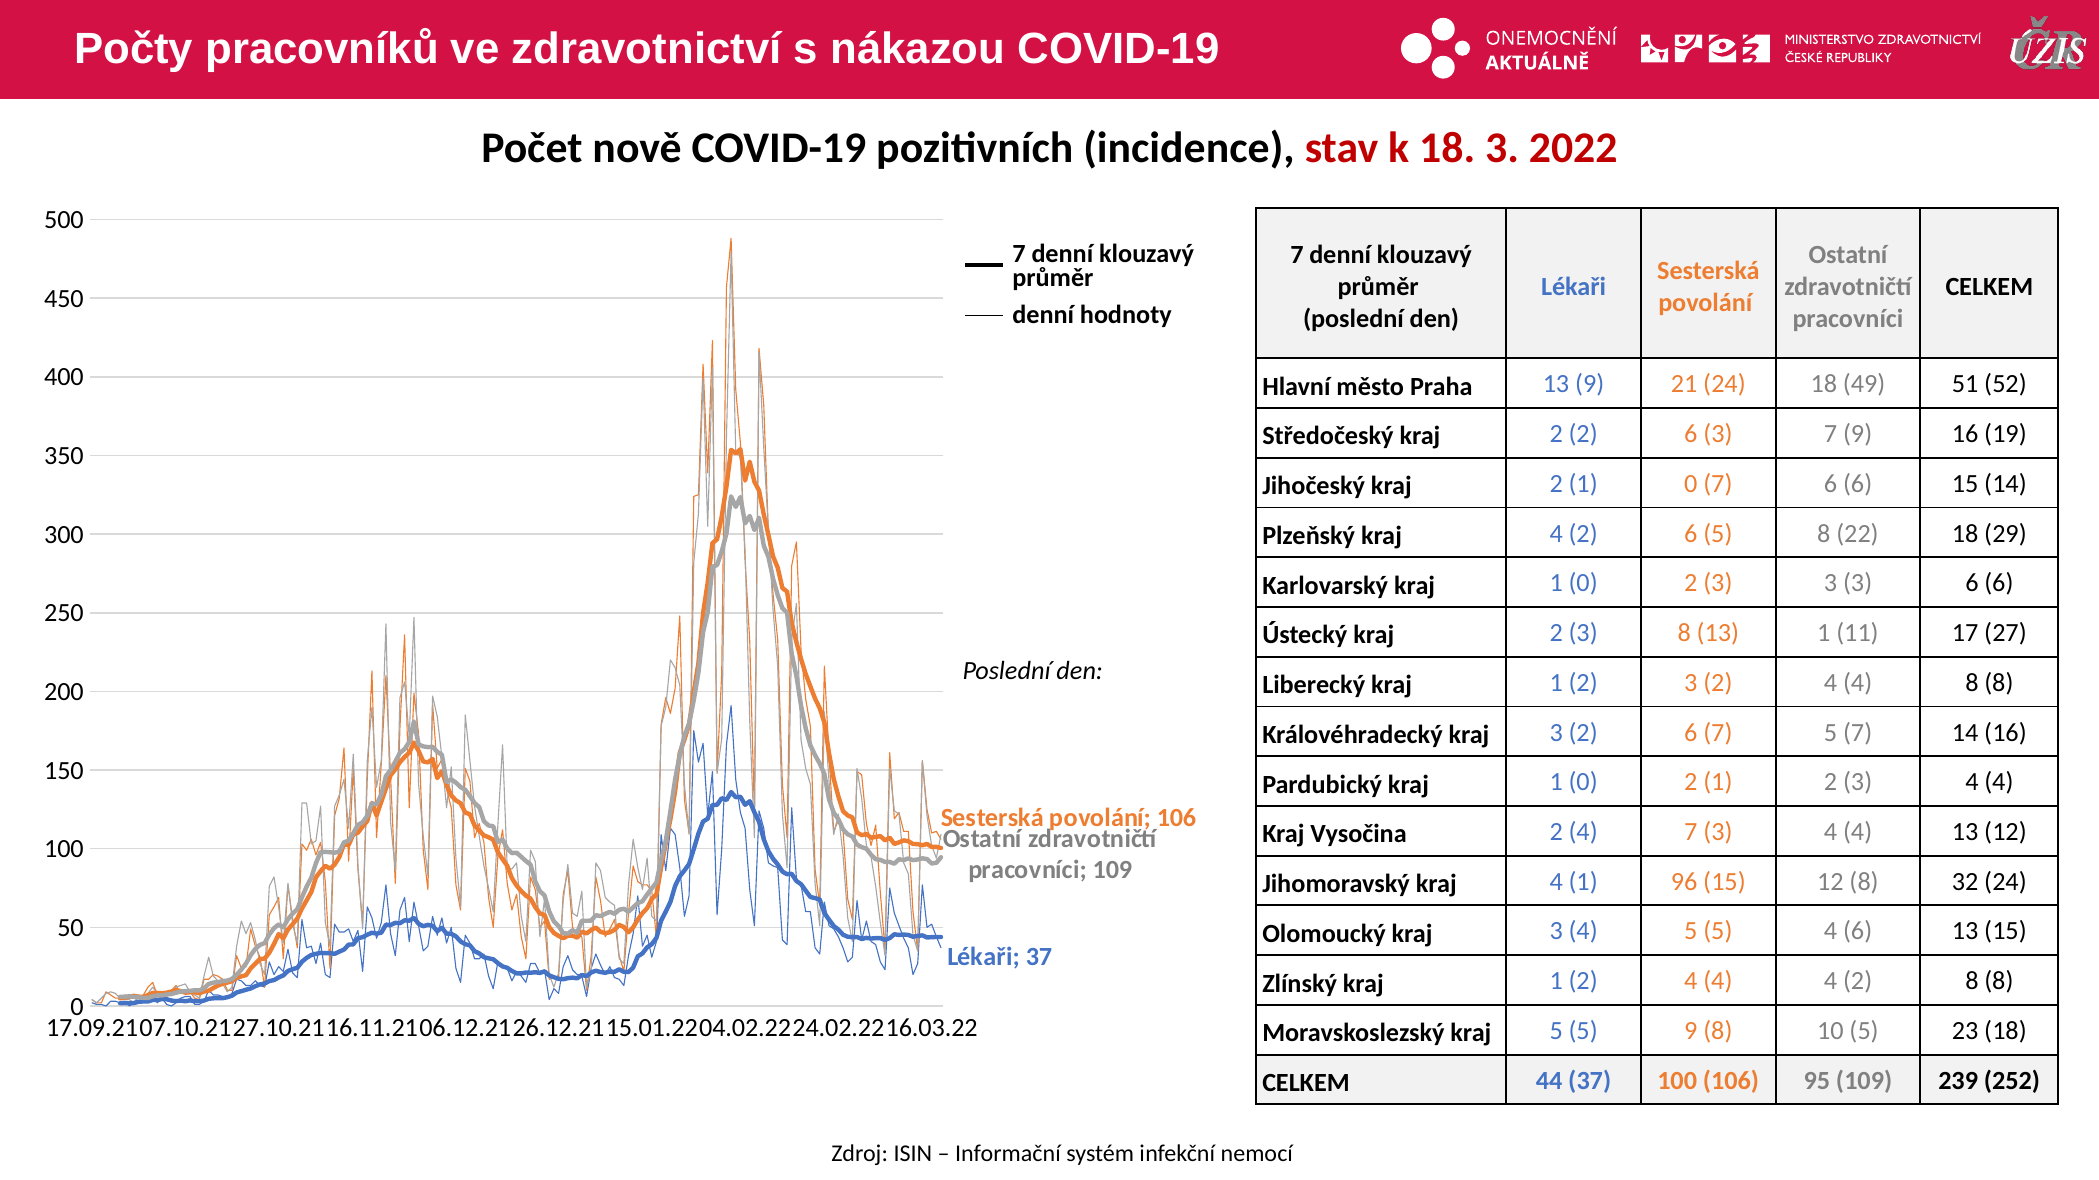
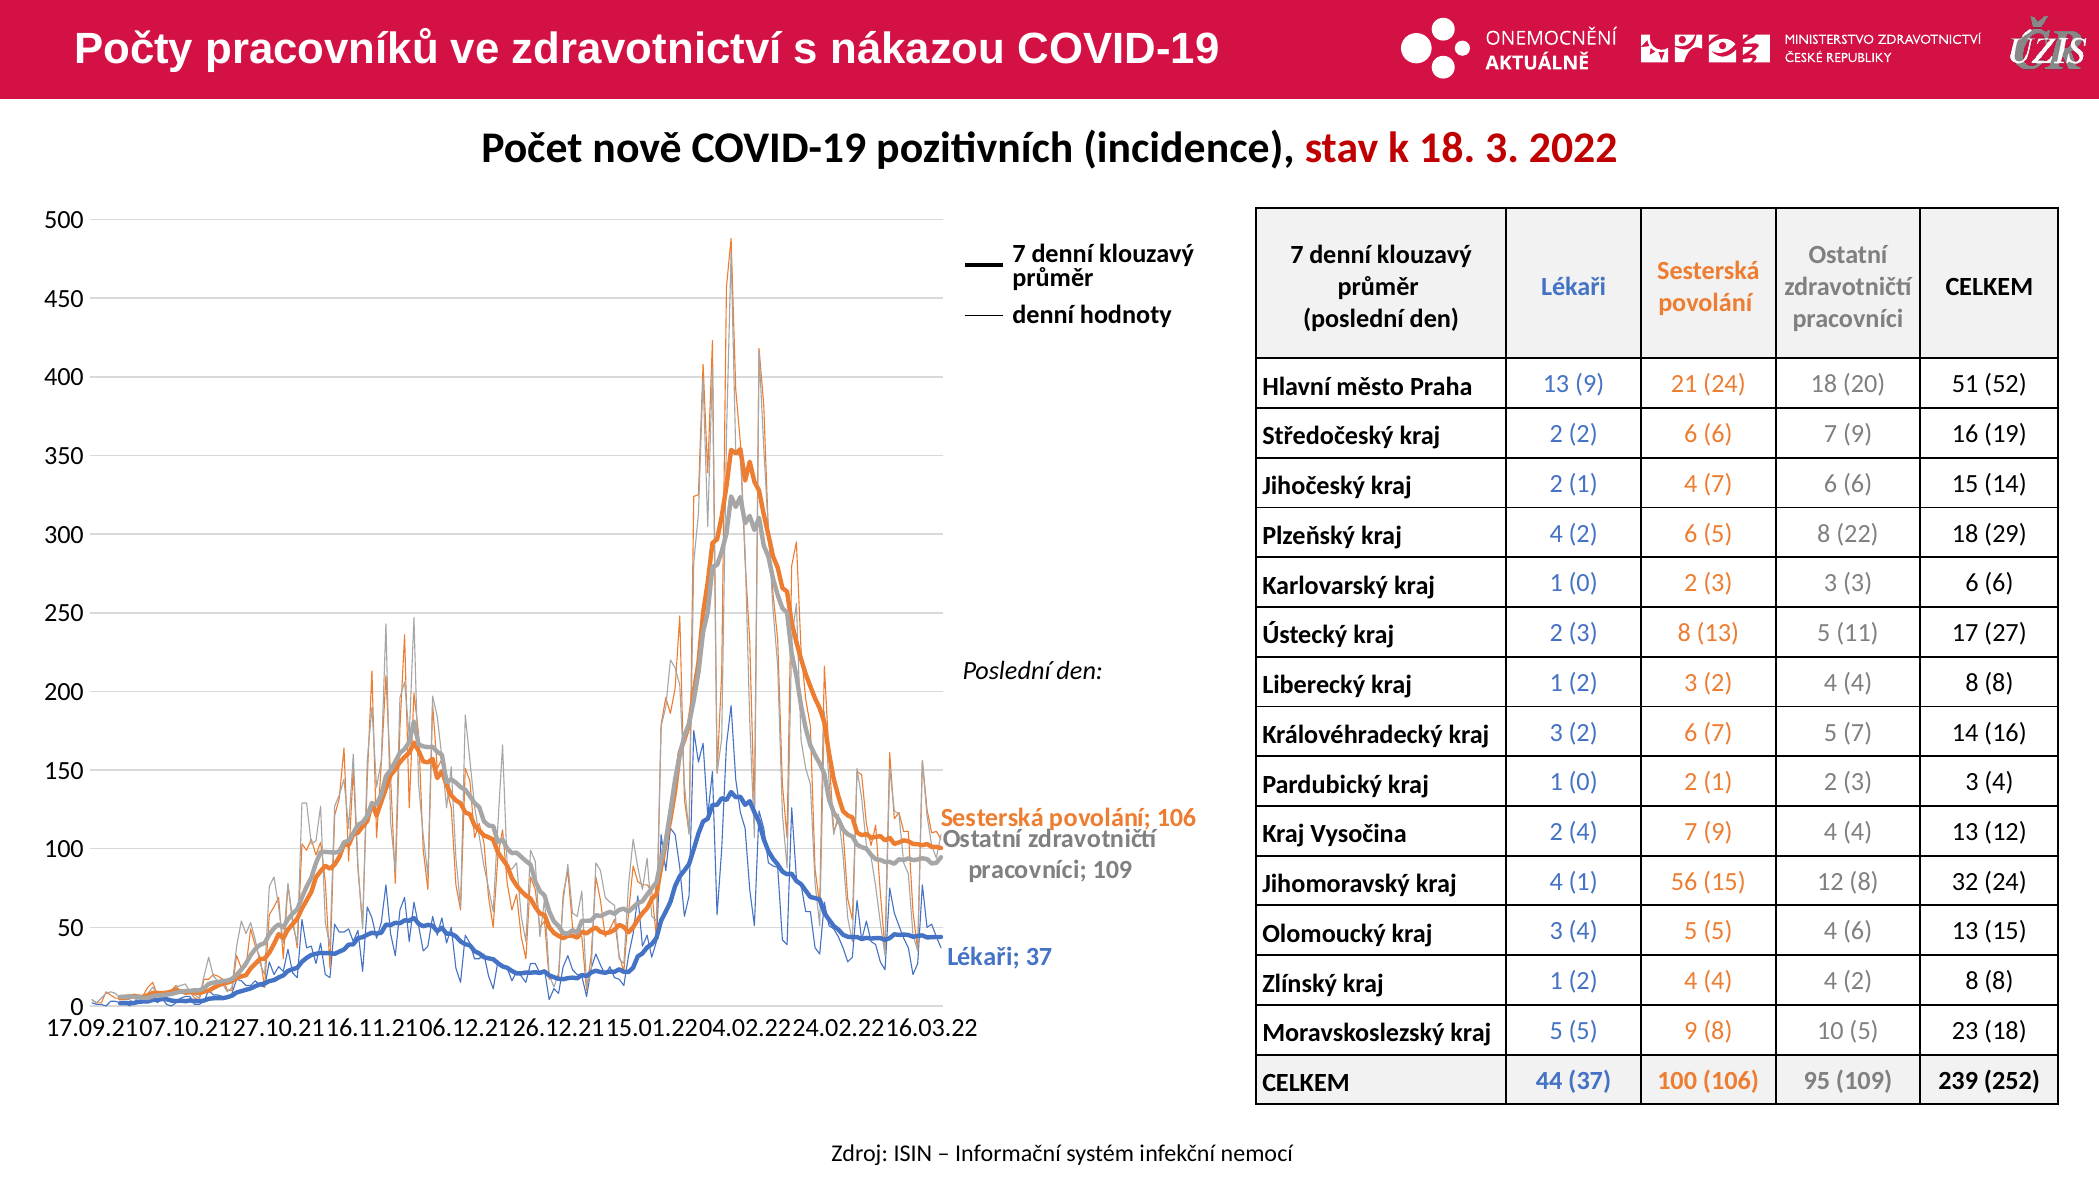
49: 49 -> 20 (1864, 384)
2 6 3: 3 -> 6 (1718, 434)
2 1 0: 0 -> 4 (1691, 484)
13 1: 1 -> 5 (1824, 633)
1 2 3 4: 4 -> 3 (1972, 783)
4 7 3: 3 -> 9 (1718, 832)
96: 96 -> 56 (1684, 882)
